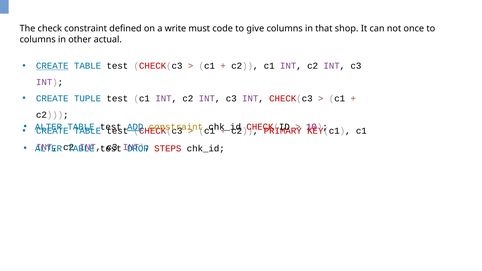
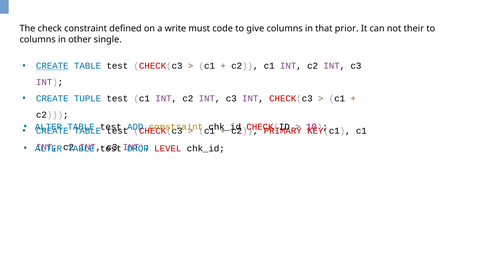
shop: shop -> prior (347, 29)
once: once -> their (414, 29)
actual: actual -> single (108, 39)
ADD underline: present -> none (135, 127)
STEPS: STEPS -> LEVEL (168, 148)
